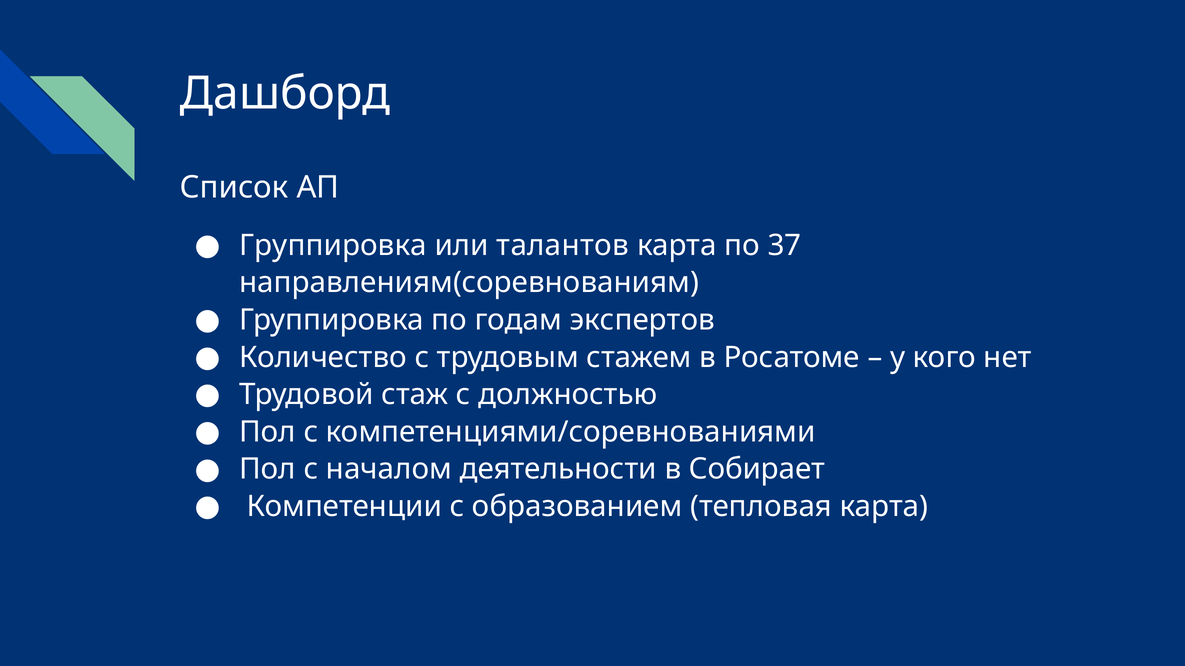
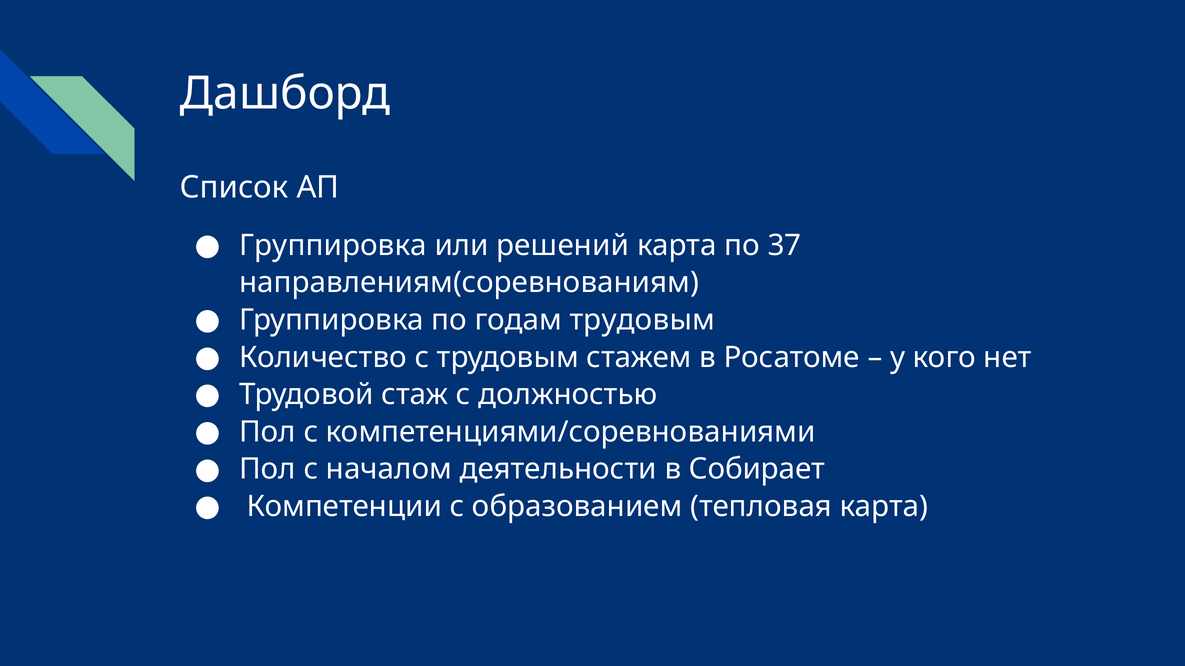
талантов: талантов -> решений (563, 246)
годам экспертов: экспертов -> трудовым (642, 320)
